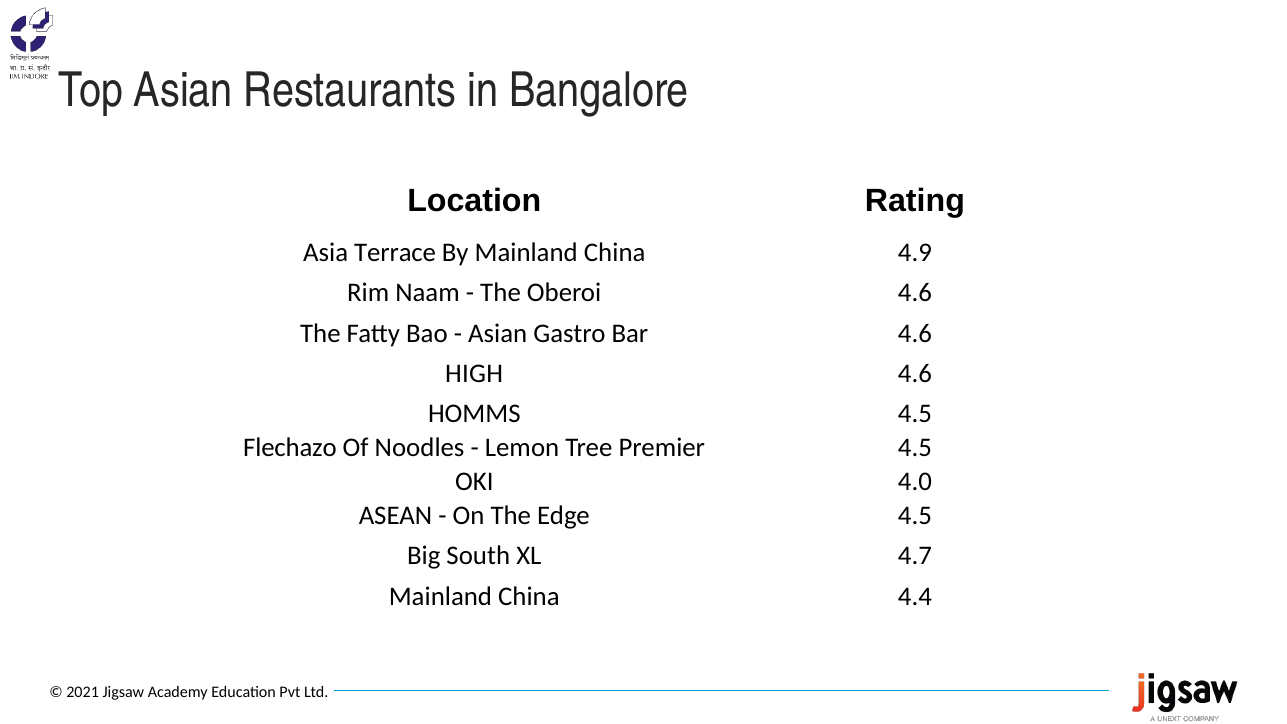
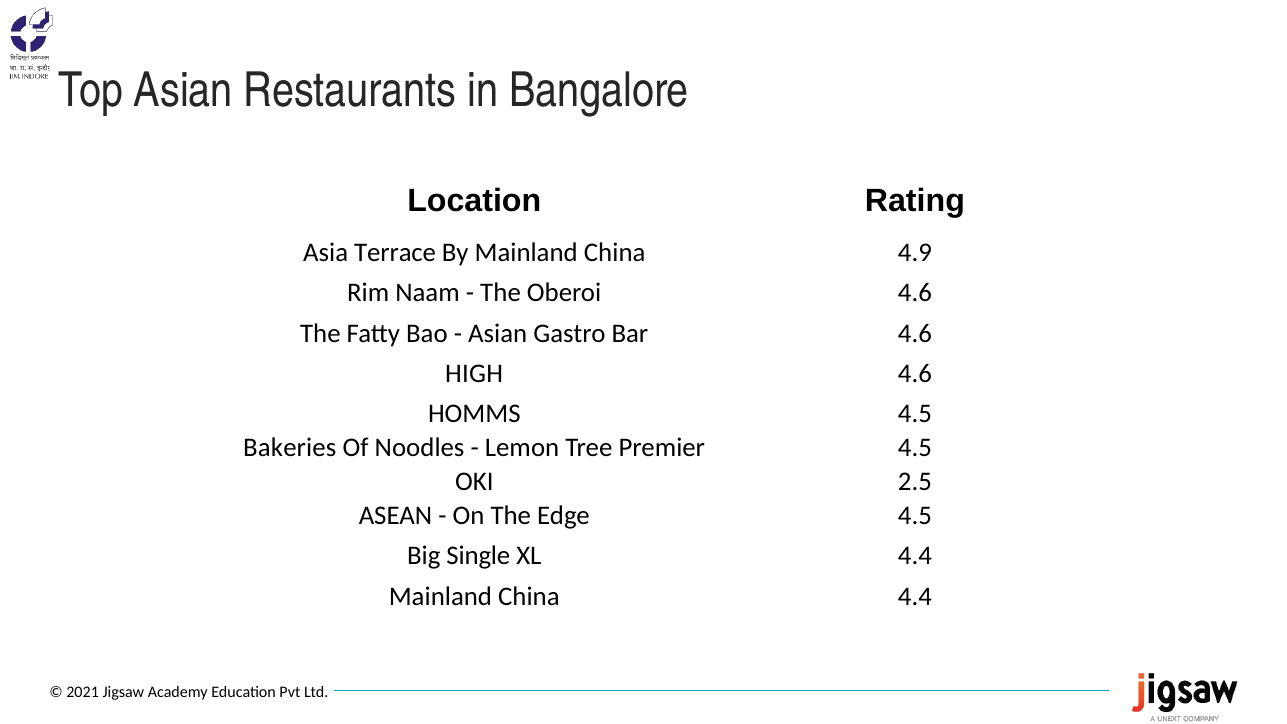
Flechazo: Flechazo -> Bakeries (290, 448)
4.0: 4.0 -> 2.5 (915, 482)
South: South -> Single (478, 556)
XL 4.7: 4.7 -> 4.4 (915, 556)
